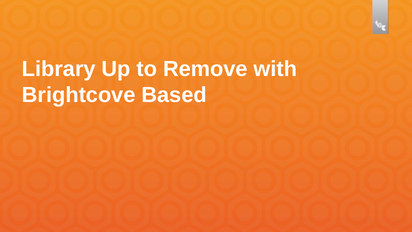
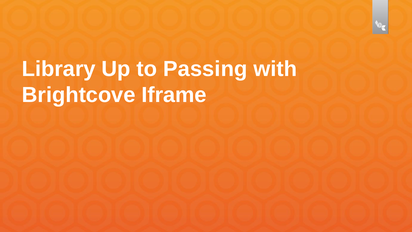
Remove: Remove -> Passing (205, 69)
Based: Based -> Iframe (174, 95)
